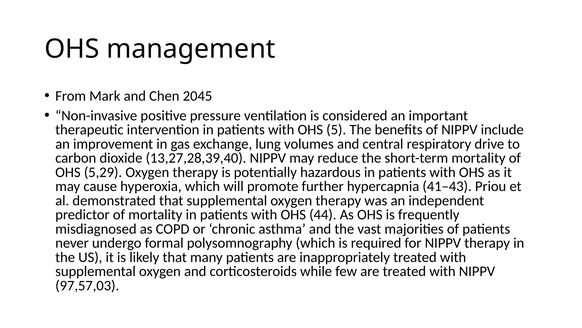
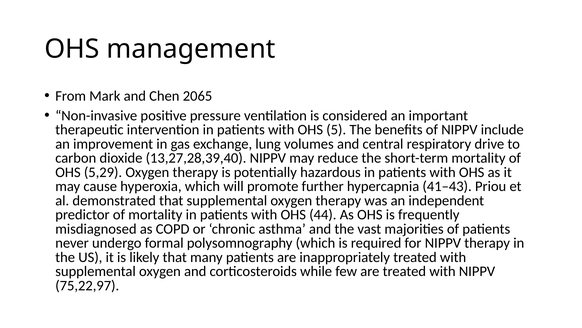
2045: 2045 -> 2065 (198, 96)
97,57,03: 97,57,03 -> 75,22,97 (87, 285)
